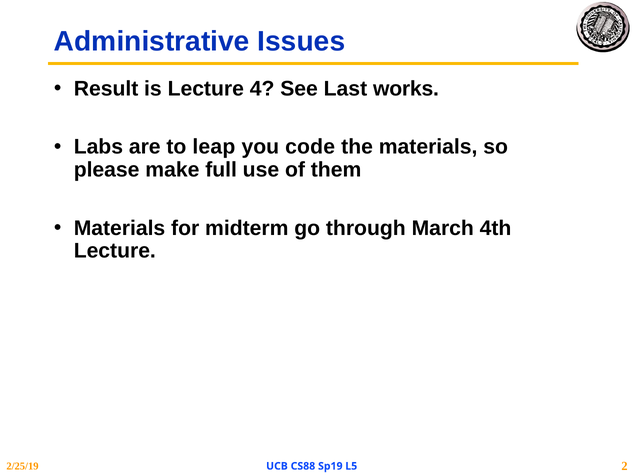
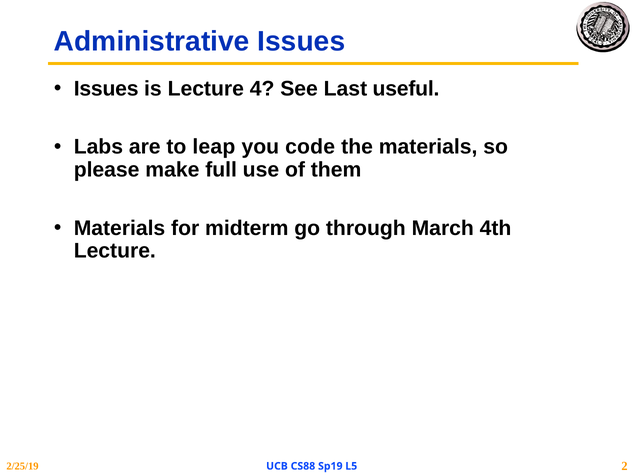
Result: Result -> Issues (106, 88)
works: works -> useful (406, 88)
